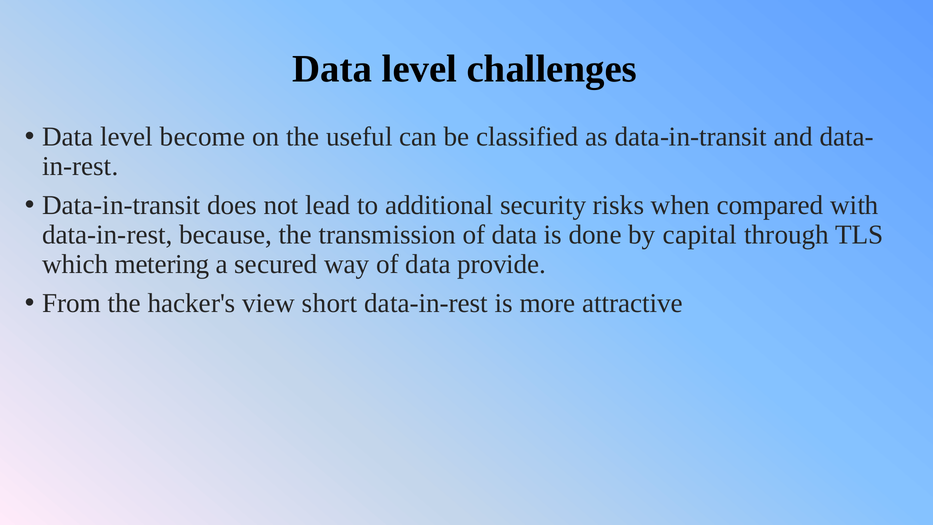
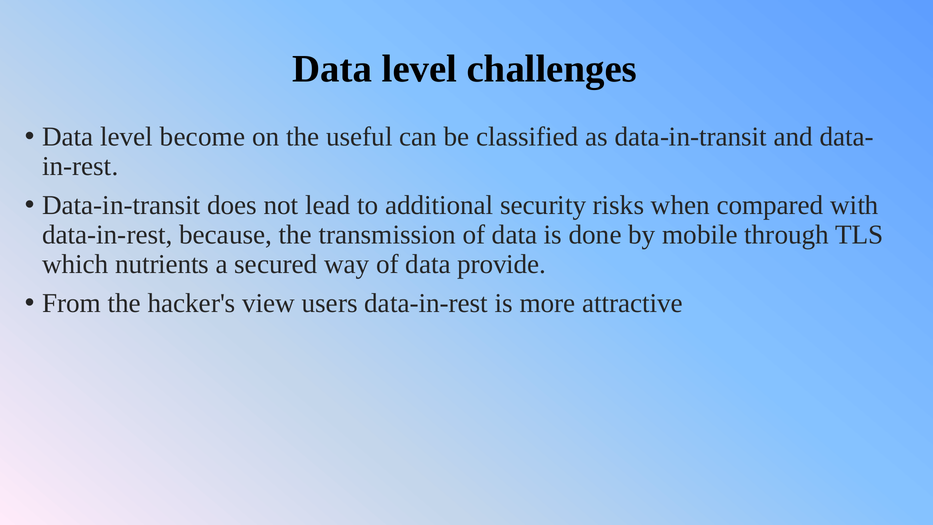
capital: capital -> mobile (700, 235)
metering: metering -> nutrients (162, 264)
short: short -> users (330, 303)
